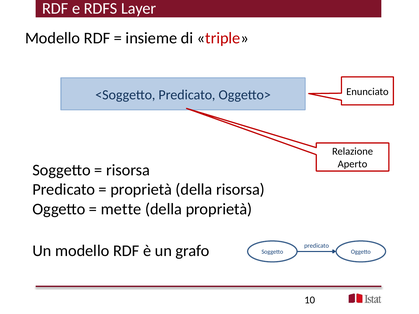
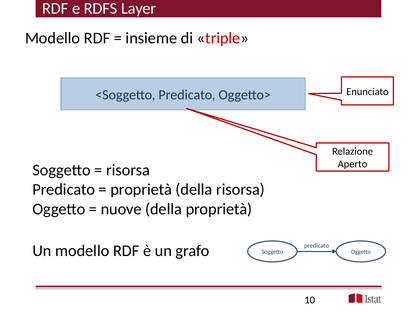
mette: mette -> nuove (121, 209)
